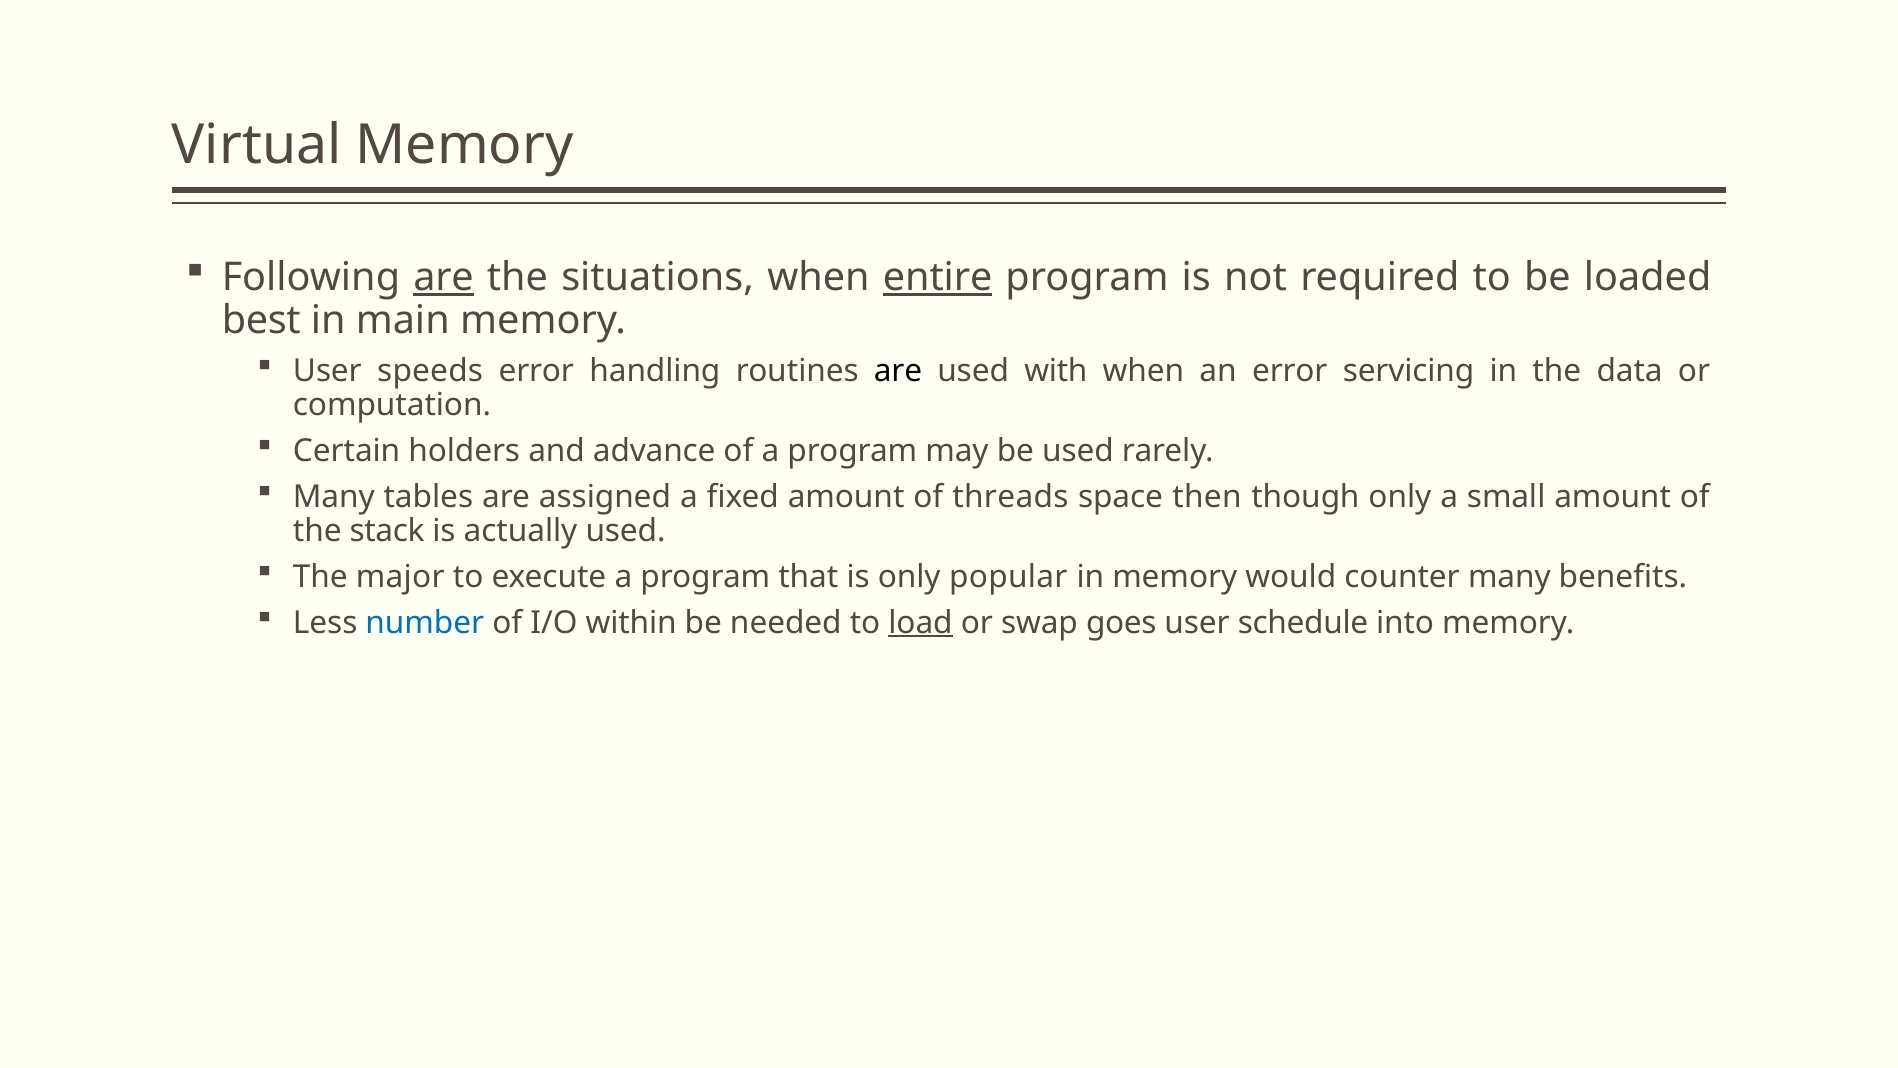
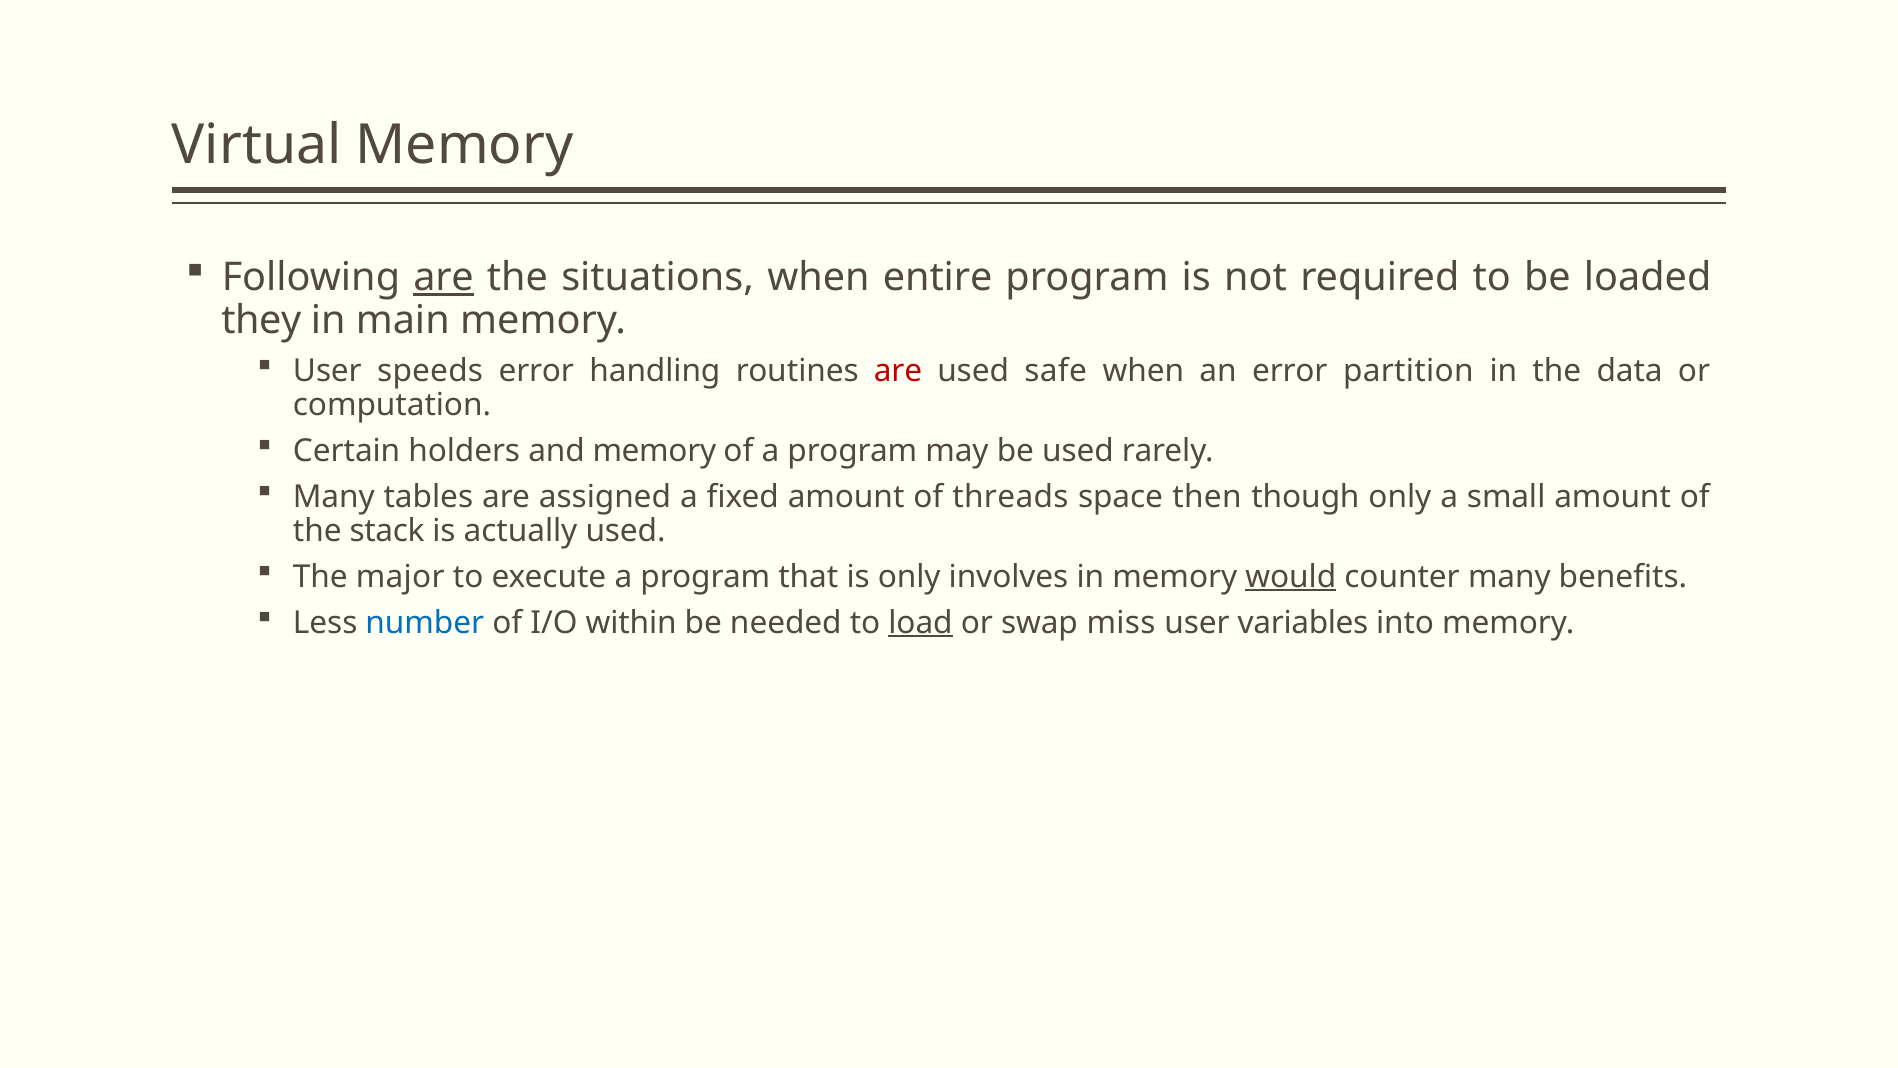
entire underline: present -> none (938, 277)
best: best -> they (261, 320)
are colour: black -> red (898, 370)
with: with -> safe (1056, 370)
servicing: servicing -> partition (1408, 370)
and advance: advance -> memory (654, 451)
popular: popular -> involves (1009, 577)
would underline: none -> present (1291, 577)
goes: goes -> miss (1121, 622)
schedule: schedule -> variables (1303, 622)
